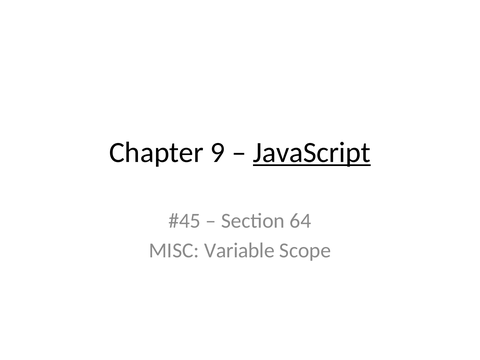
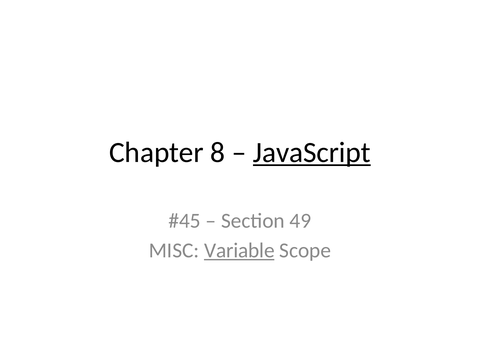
9: 9 -> 8 (218, 152)
64: 64 -> 49 (300, 221)
Variable underline: none -> present (239, 251)
